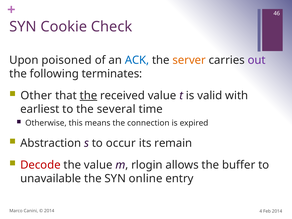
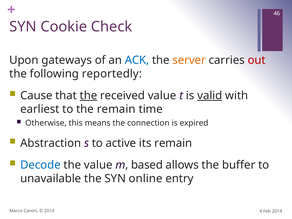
poisoned: poisoned -> gateways (67, 60)
out colour: purple -> red (257, 60)
terminates: terminates -> reportedly (112, 74)
Other: Other -> Cause (36, 96)
valid underline: none -> present (210, 96)
the several: several -> remain (116, 109)
occur: occur -> active (121, 143)
Decode colour: red -> blue (40, 165)
rlogin: rlogin -> based (147, 165)
